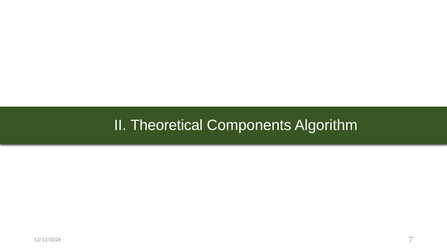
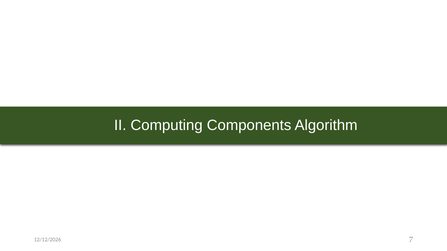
Theoretical: Theoretical -> Computing (167, 126)
